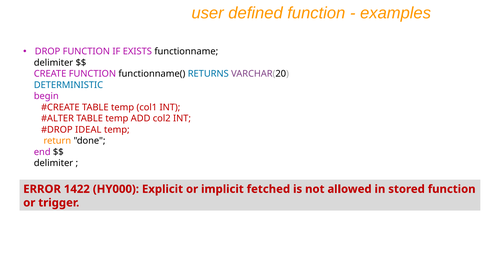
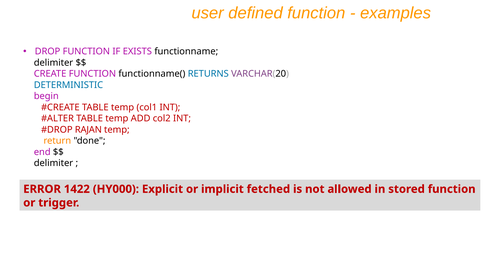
IDEAL: IDEAL -> RAJAN (88, 130)
